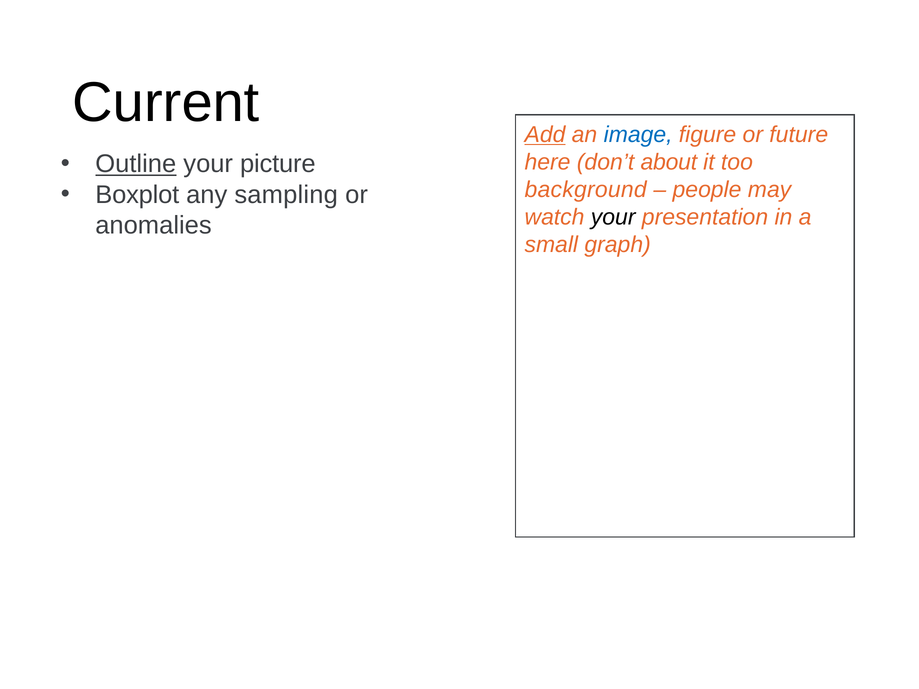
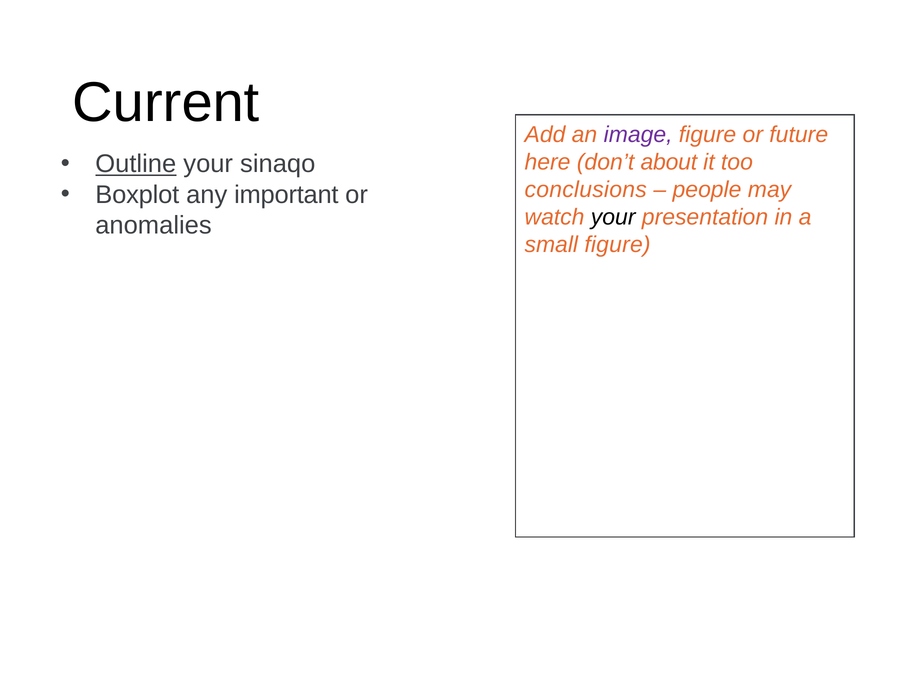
Add underline: present -> none (545, 135)
image colour: blue -> purple (638, 135)
picture: picture -> sinaqo (278, 164)
background: background -> conclusions (586, 190)
sampling: sampling -> important (286, 195)
small graph: graph -> figure (618, 245)
